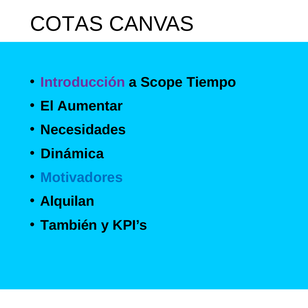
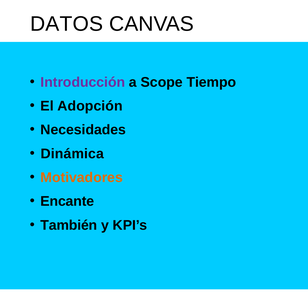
COTAS: COTAS -> DATOS (67, 24)
Aumentar: Aumentar -> Adopción (90, 106)
Motivadores colour: blue -> orange (82, 177)
Alquilan: Alquilan -> Encante (67, 201)
